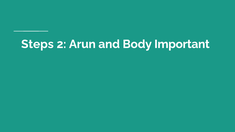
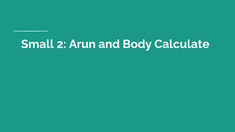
Steps: Steps -> Small (37, 44)
Important: Important -> Calculate (182, 44)
